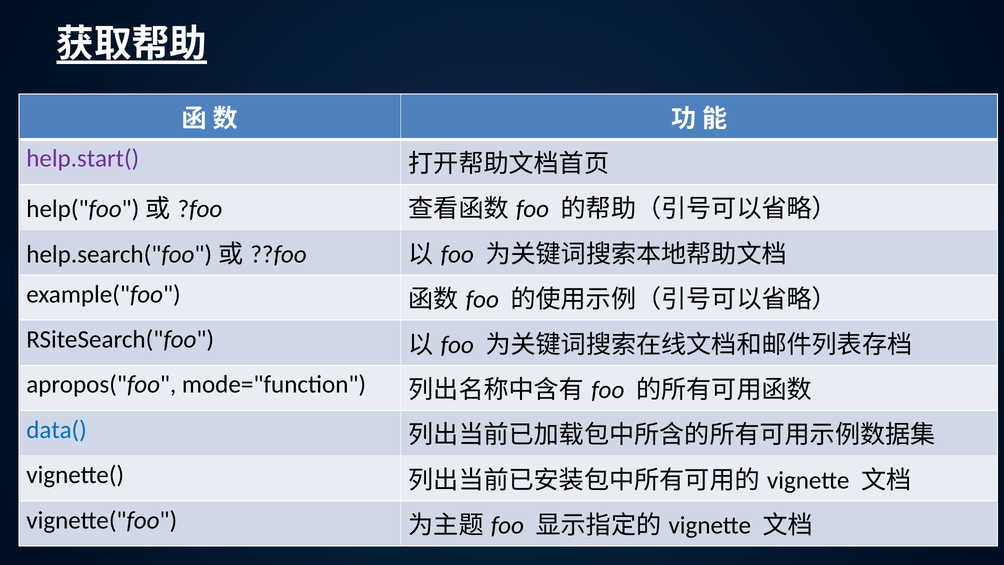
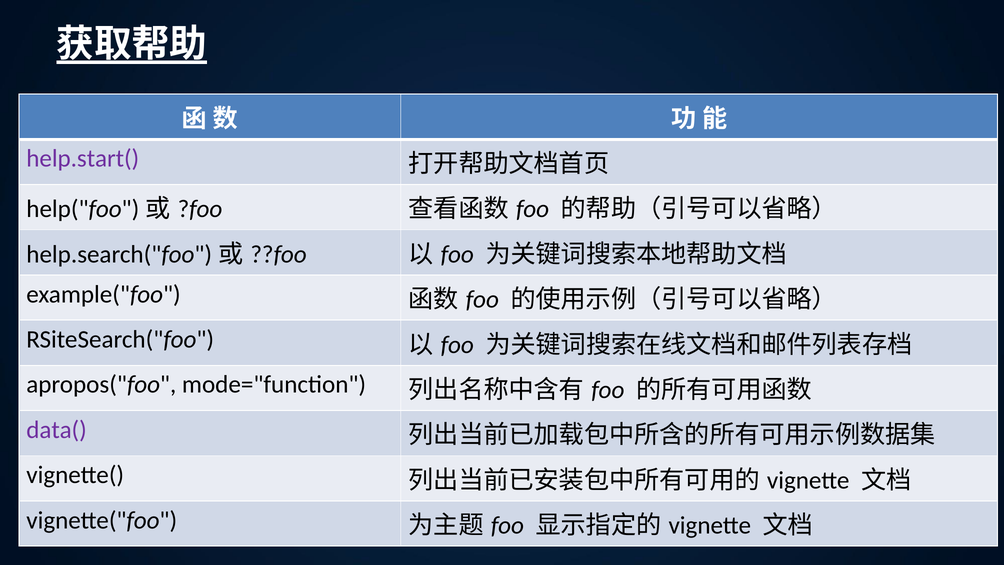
data( colour: blue -> purple (57, 430)
